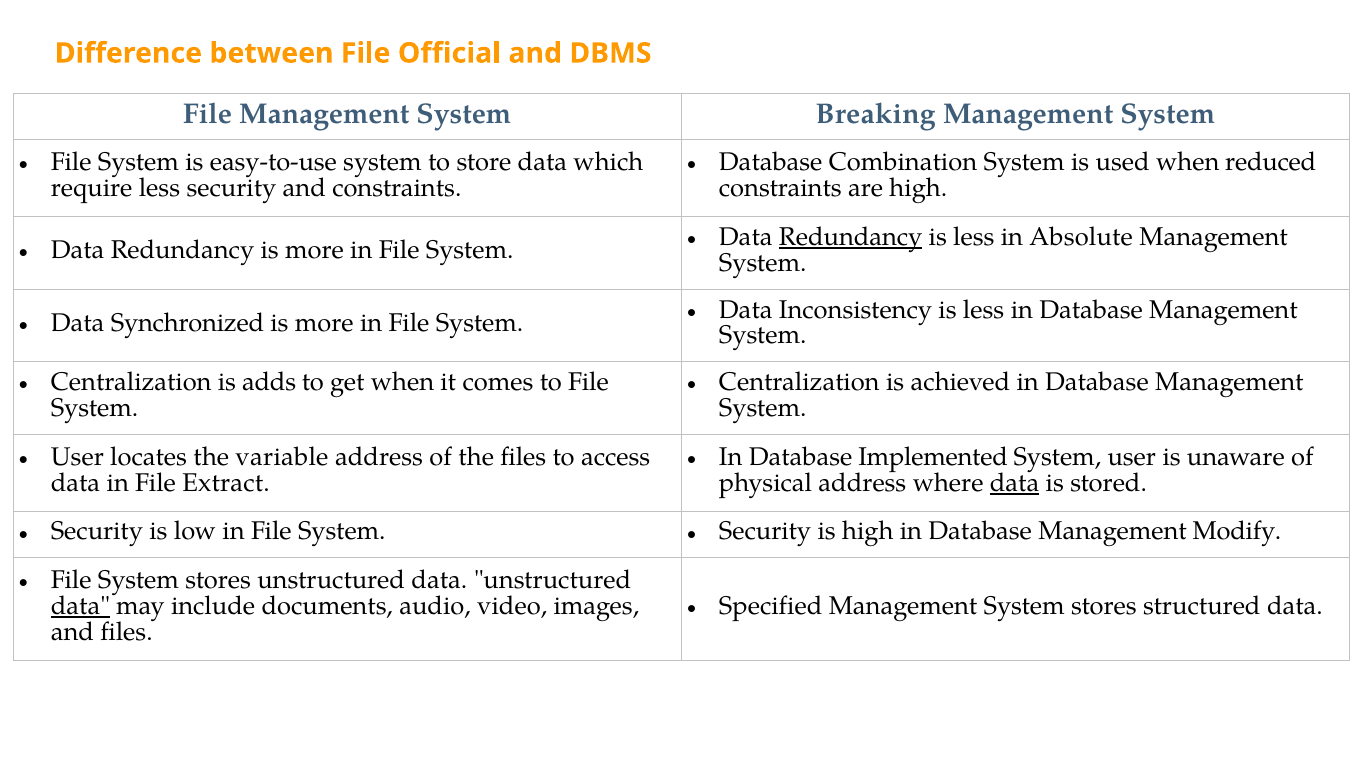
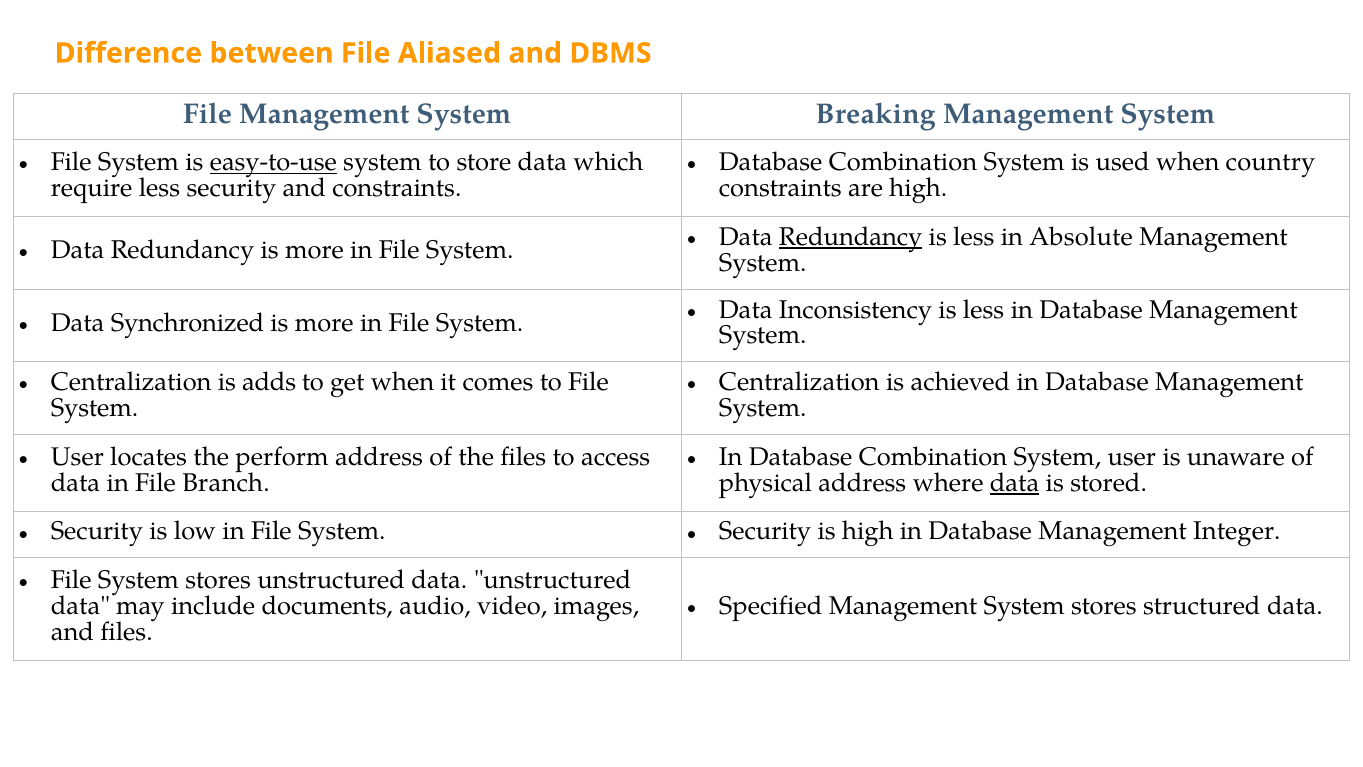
Official: Official -> Aliased (449, 53)
easy-to-use underline: none -> present (273, 162)
reduced: reduced -> country (1271, 162)
variable: variable -> perform (282, 457)
In Database Implemented: Implemented -> Combination (933, 457)
Extract: Extract -> Branch (226, 483)
Modify: Modify -> Integer (1237, 531)
data underline: present -> none (80, 606)
